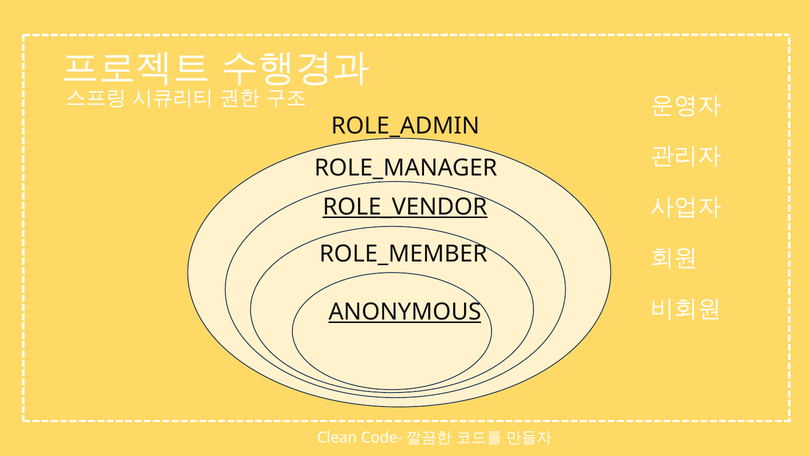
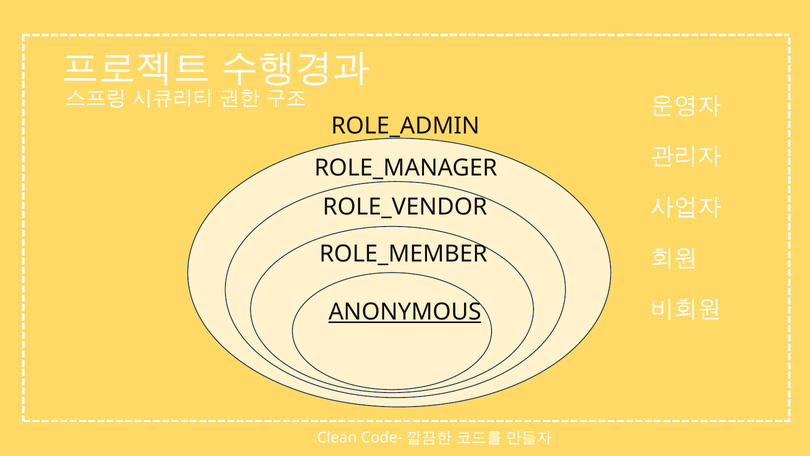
ROLE_VENDOR underline: present -> none (405, 207)
